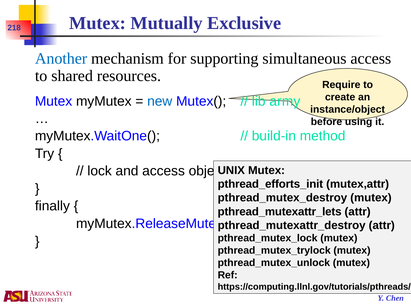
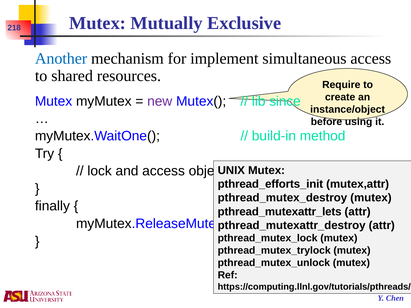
supporting: supporting -> implement (224, 59)
new colour: blue -> purple (160, 101)
army: army -> since (285, 101)
